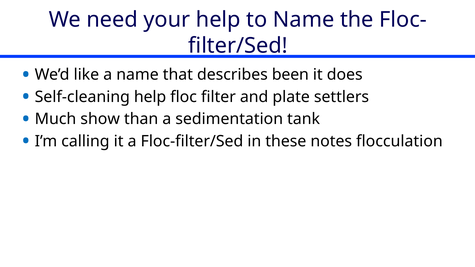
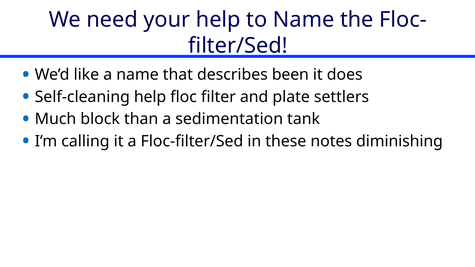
show: show -> block (100, 119)
flocculation: flocculation -> diminishing (400, 141)
